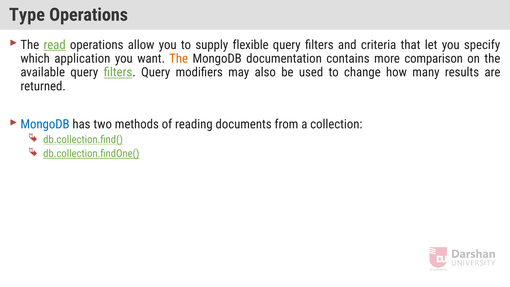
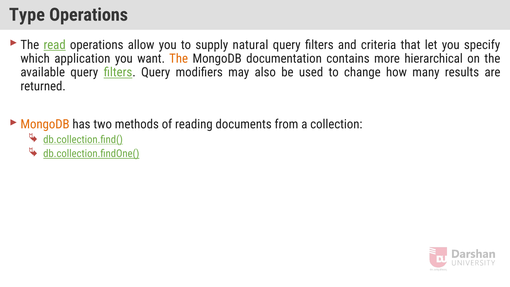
flexible: flexible -> natural (250, 45)
comparison: comparison -> hierarchical (434, 59)
MongoDB colour: blue -> orange (45, 124)
